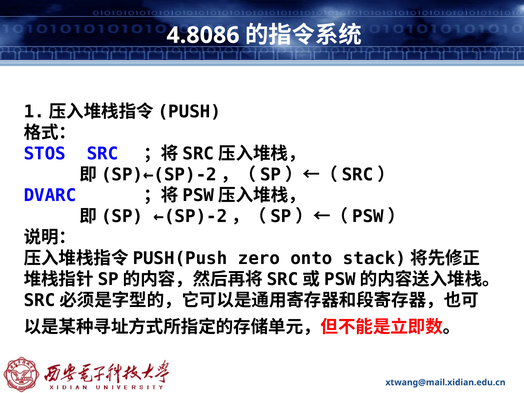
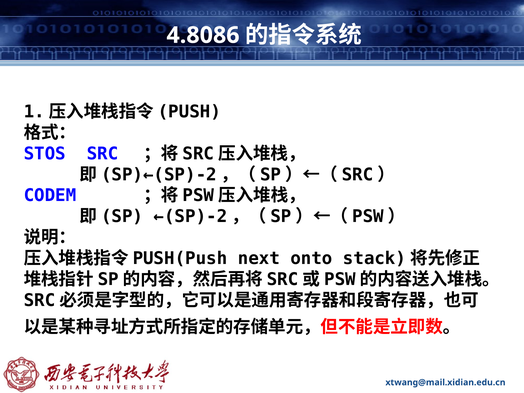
DVARC: DVARC -> CODEM (50, 196)
zero: zero -> next (259, 258)
